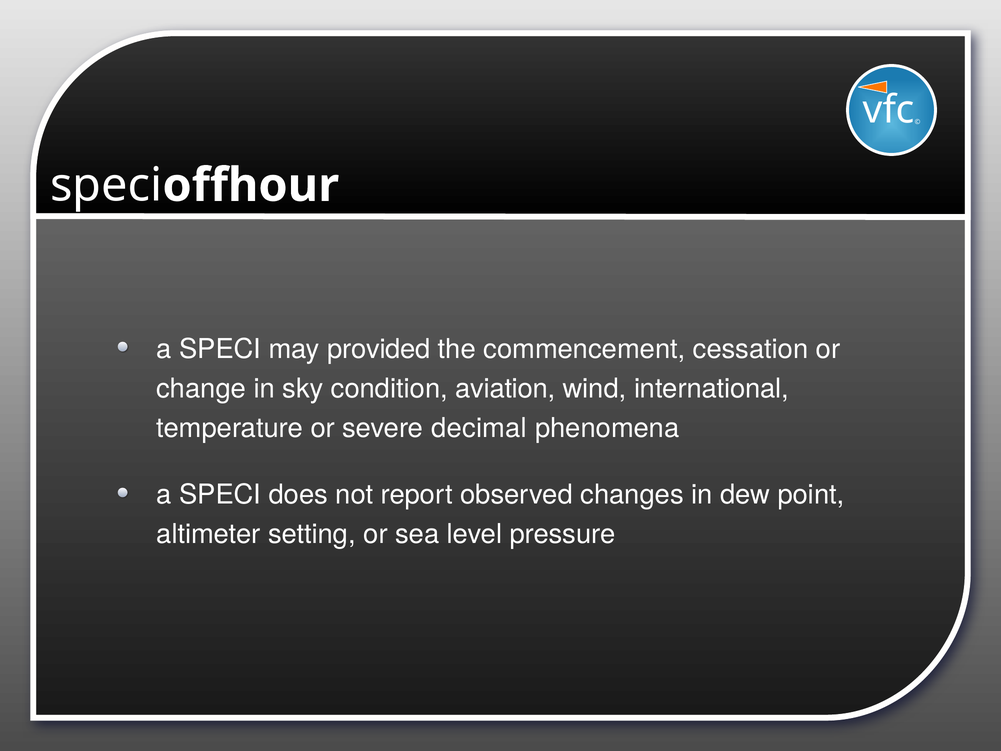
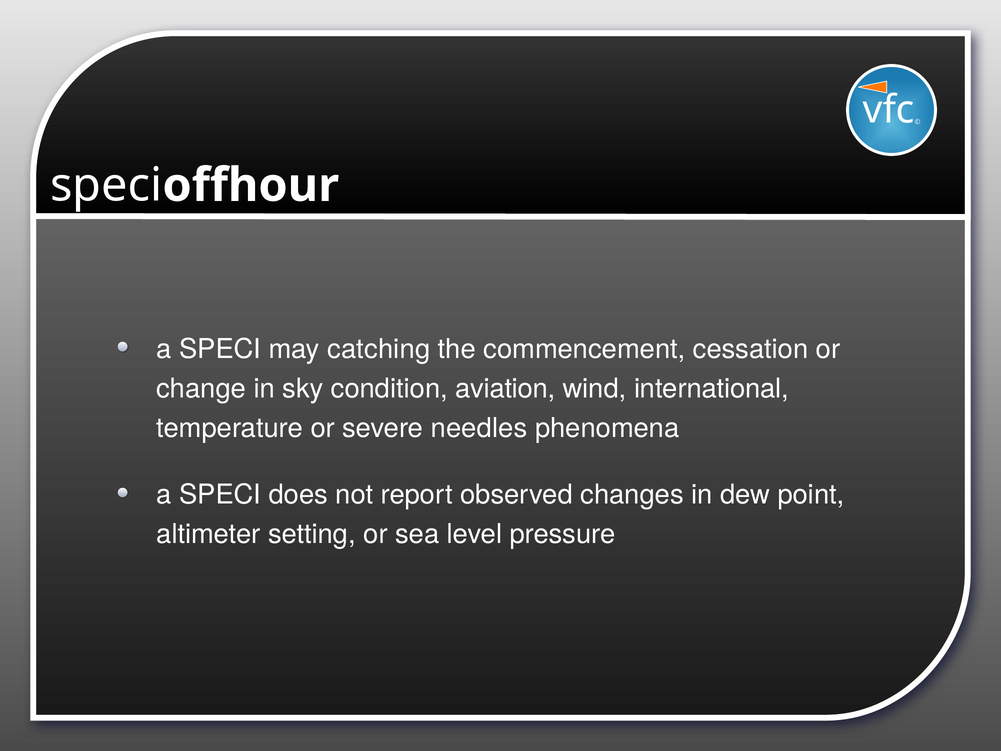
provided: provided -> catching (379, 349)
decimal: decimal -> needles (479, 428)
